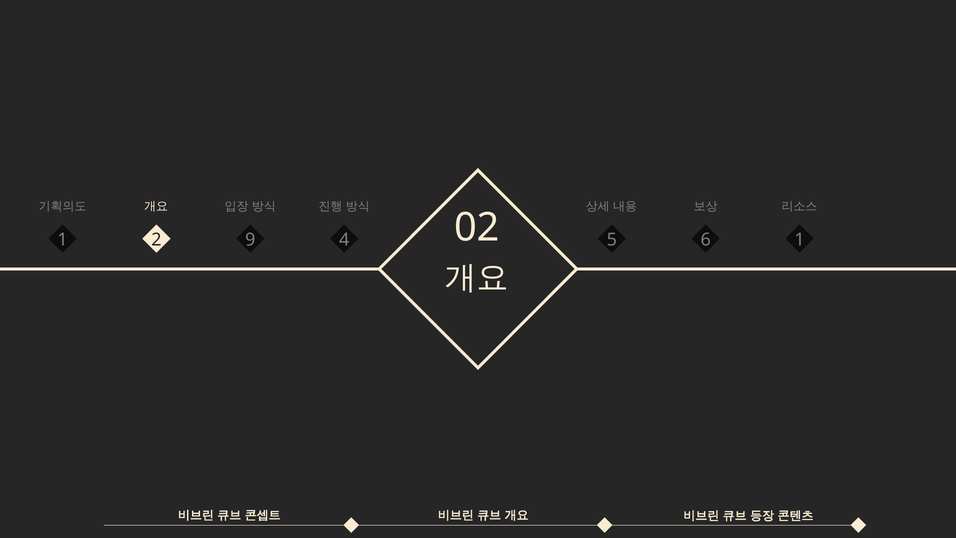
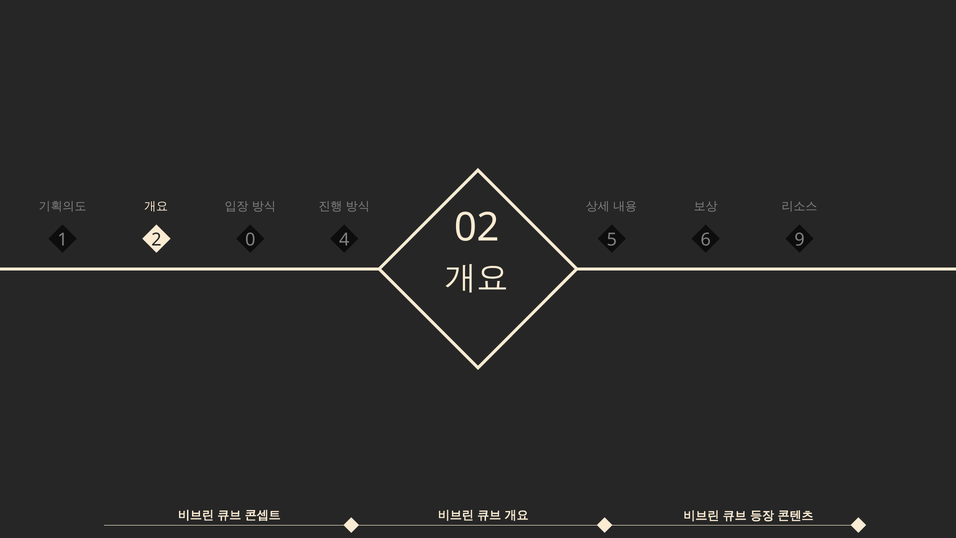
9: 9 -> 0 (250, 240)
4 1: 1 -> 9 (800, 240)
